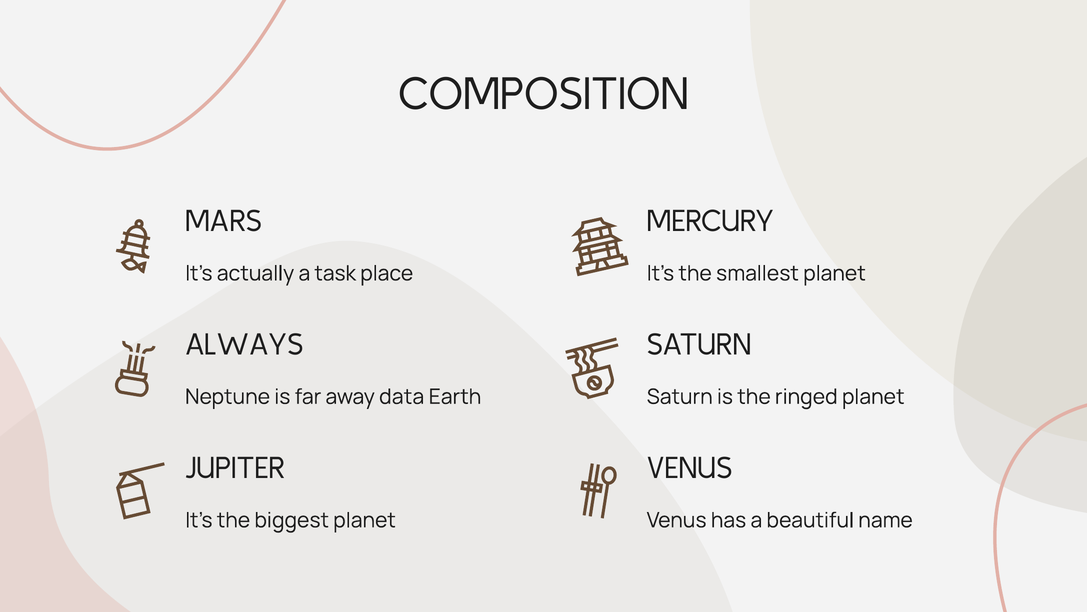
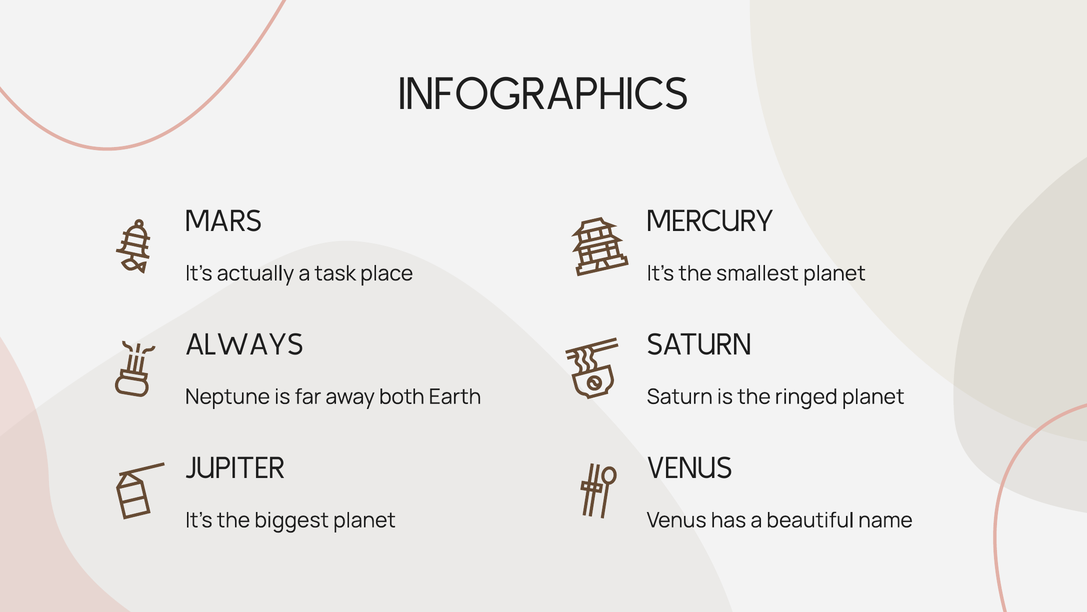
COMPOSITION: COMPOSITION -> INFOGRAPHICS (544, 94)
data: data -> both (402, 396)
